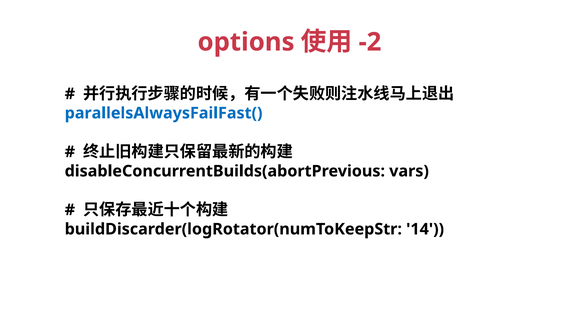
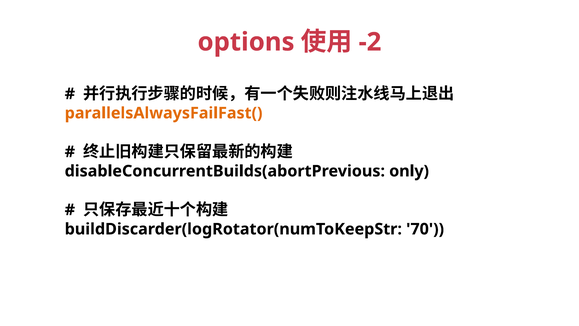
parallelsAlwaysFailFast( colour: blue -> orange (164, 113)
vars: vars -> only (409, 171)
14: 14 -> 70 (425, 229)
